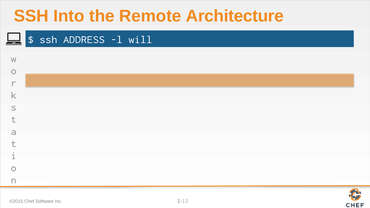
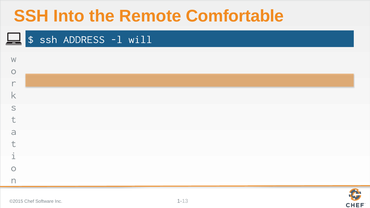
Architecture: Architecture -> Comfortable (235, 16)
